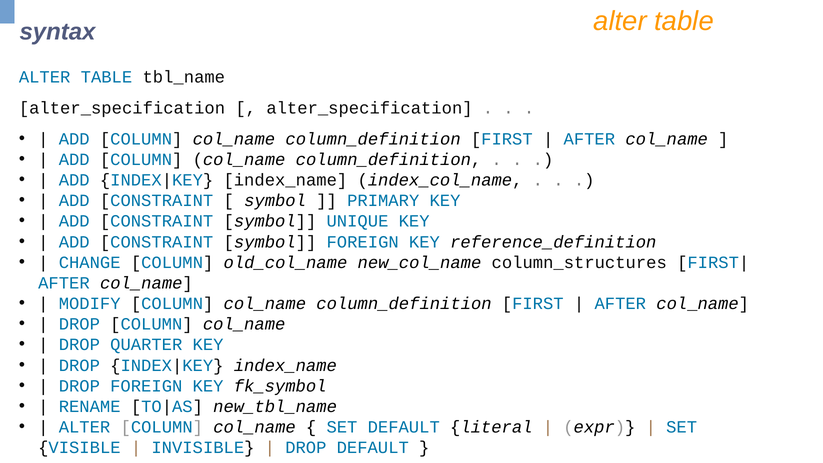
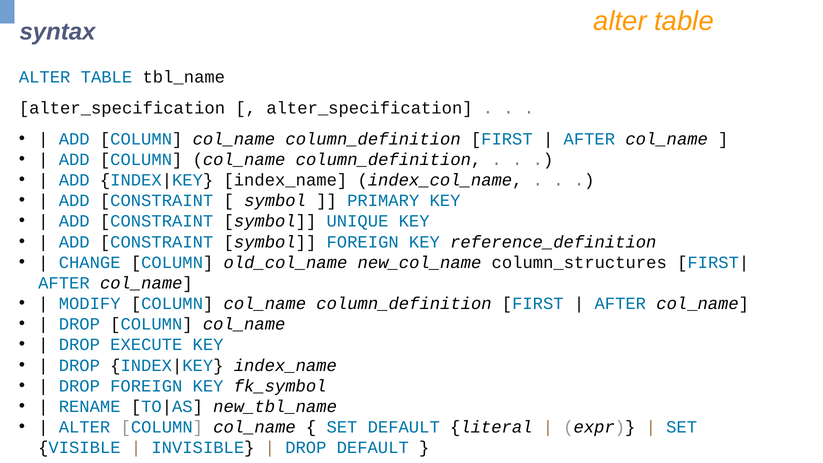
QUARTER: QUARTER -> EXECUTE (146, 345)
